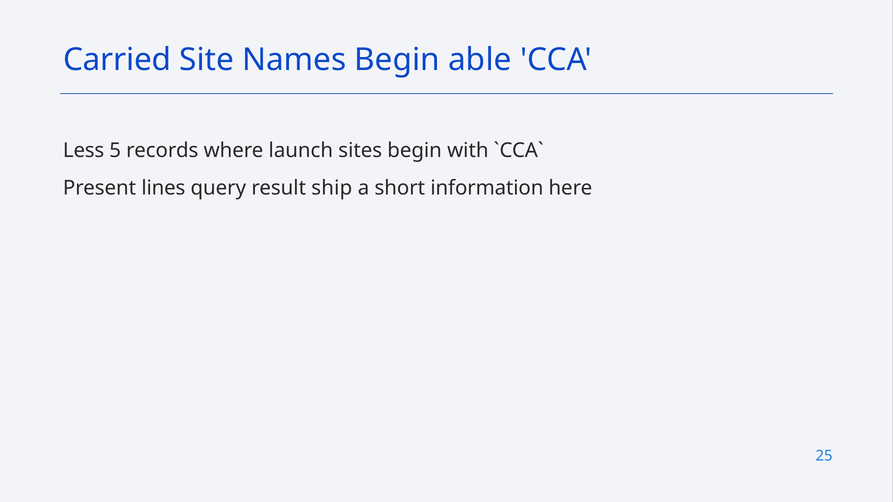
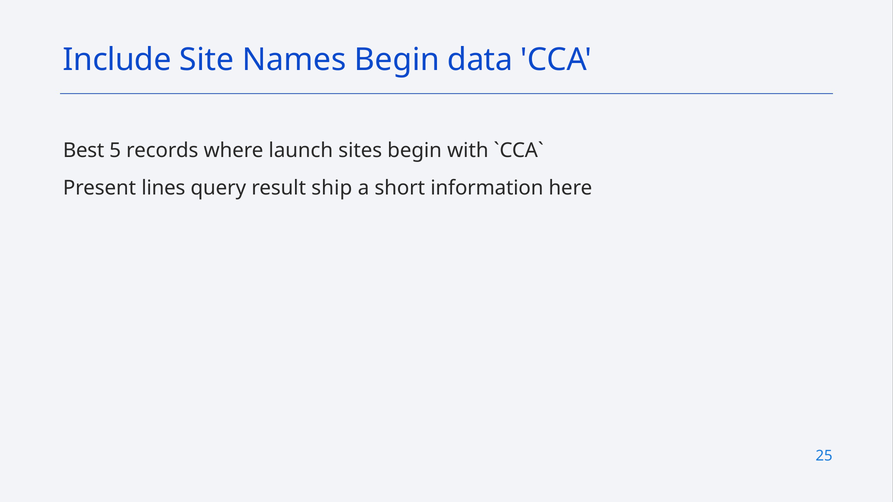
Carried: Carried -> Include (117, 60)
able: able -> data (480, 60)
Less: Less -> Best (84, 151)
